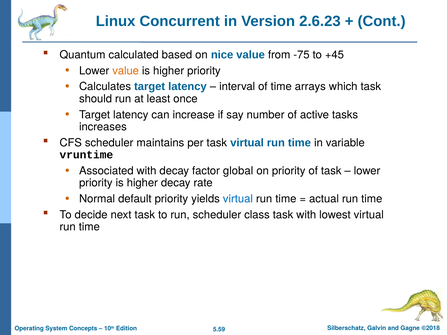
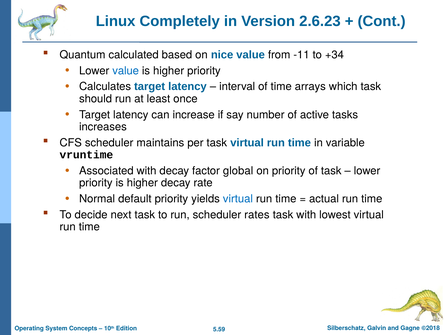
Concurrent: Concurrent -> Completely (180, 21)
-75: -75 -> -11 (301, 55)
+45: +45 -> +34 (334, 55)
value colour: orange -> blue (126, 71)
class: class -> rates (257, 215)
